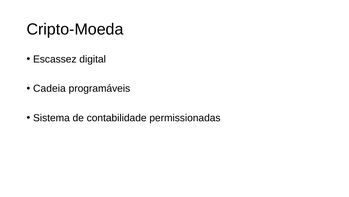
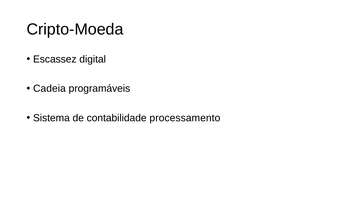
permissionadas: permissionadas -> processamento (185, 118)
